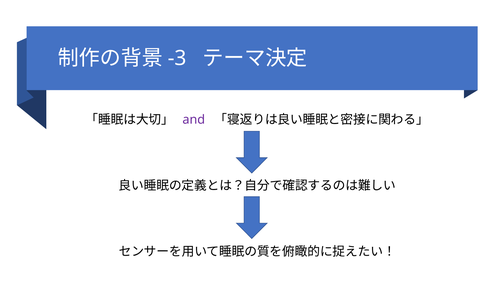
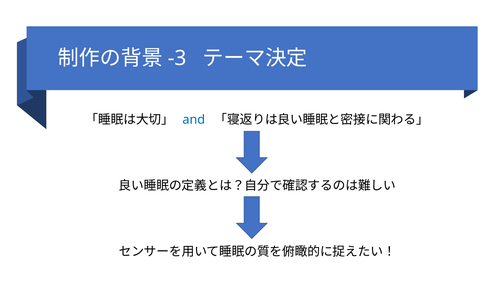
and colour: purple -> blue (194, 120)
